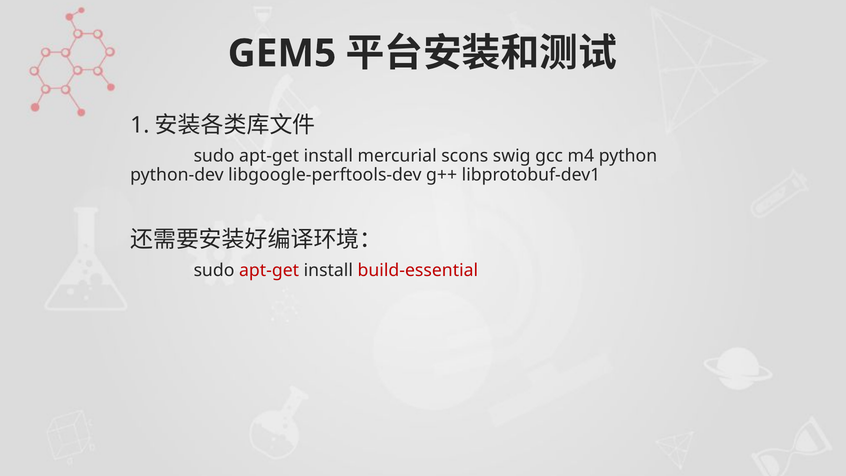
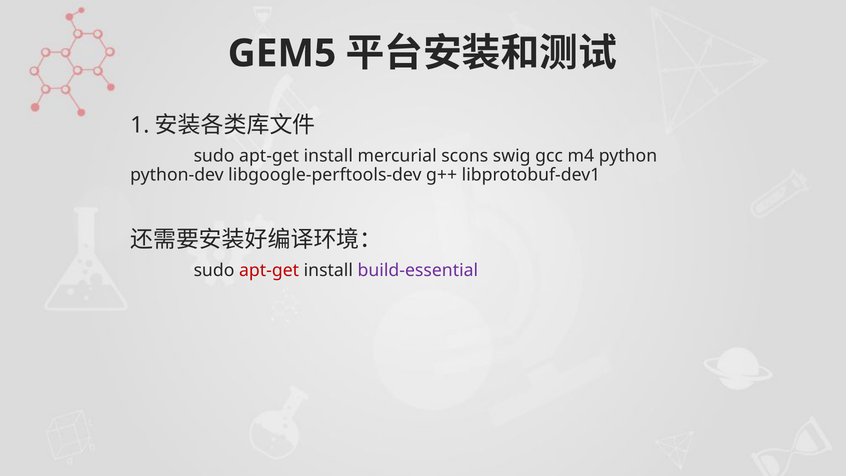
build-essential colour: red -> purple (418, 270)
